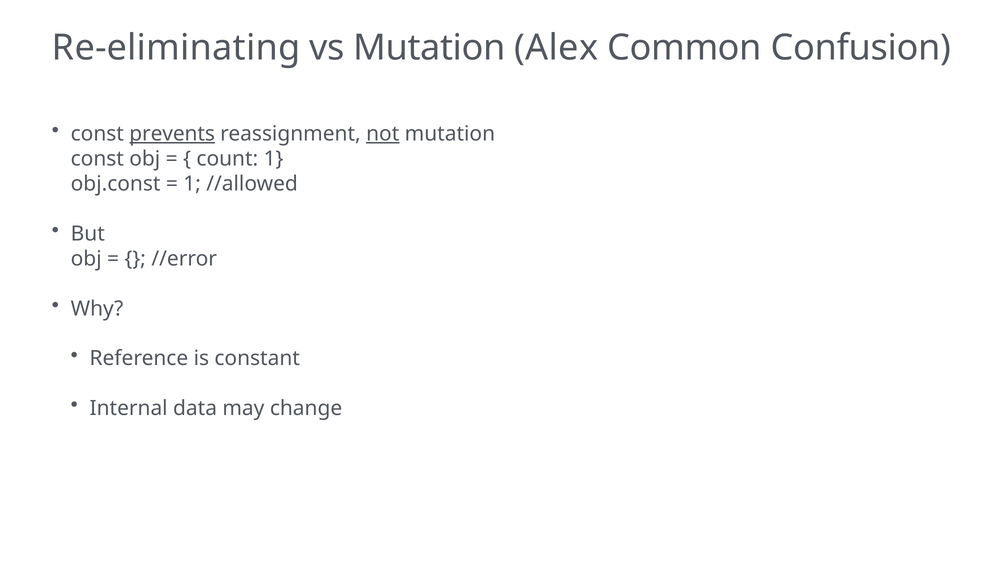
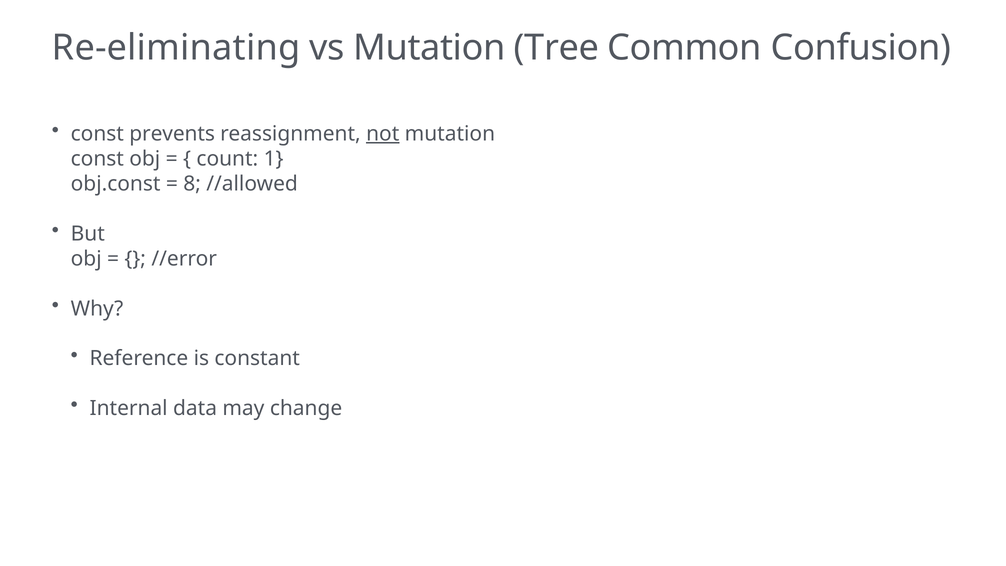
Alex: Alex -> Tree (557, 48)
prevents underline: present -> none (172, 134)
1: 1 -> 8 (192, 184)
